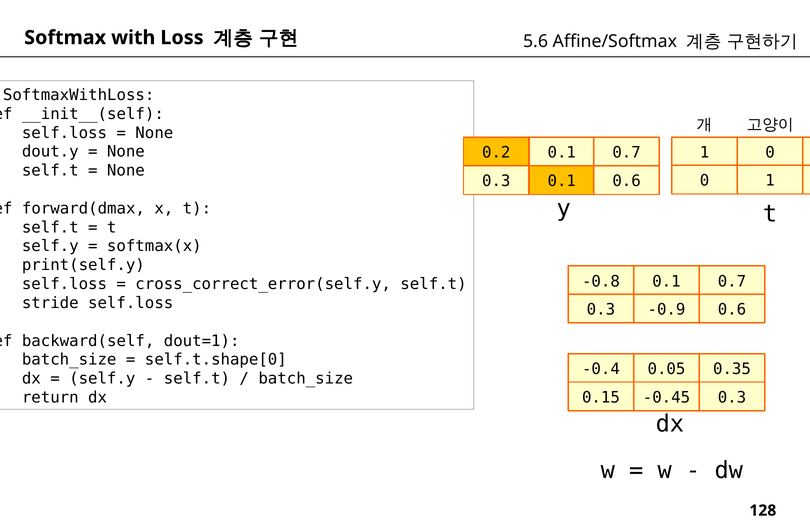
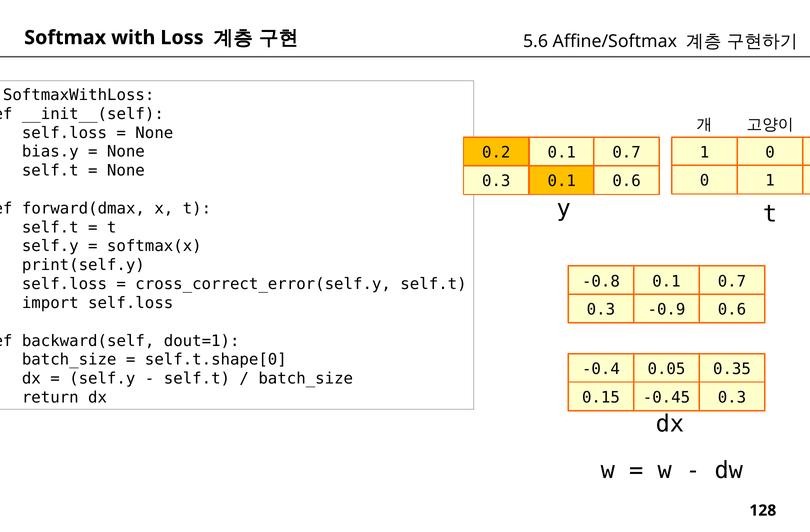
dout.y: dout.y -> bias.y (50, 152)
stride: stride -> import (50, 303)
